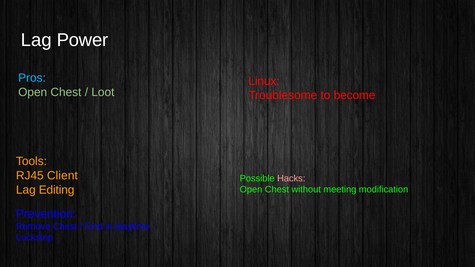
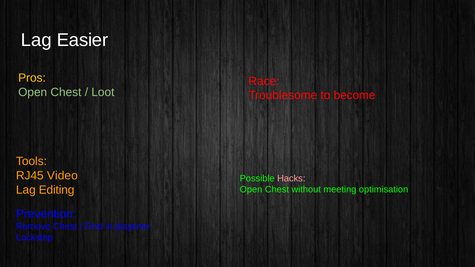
Power: Power -> Easier (83, 40)
Pros colour: light blue -> yellow (32, 78)
Linux: Linux -> Race (264, 81)
Client: Client -> Video (62, 176)
modification: modification -> optimisation (384, 190)
